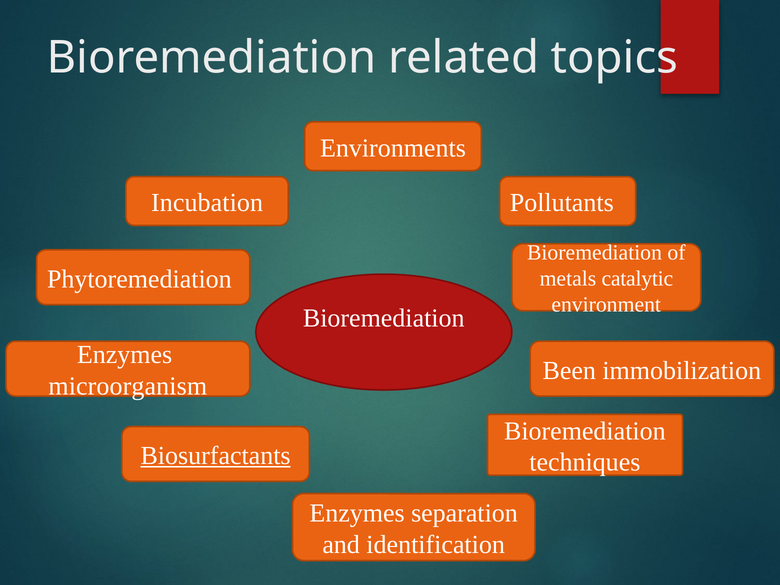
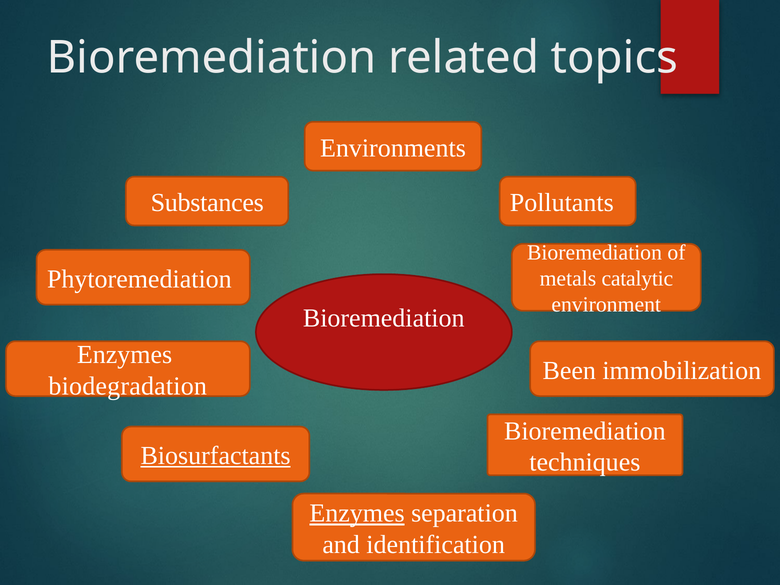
Incubation: Incubation -> Substances (207, 203)
microorganism: microorganism -> biodegradation (128, 386)
Enzymes underline: none -> present (357, 513)
